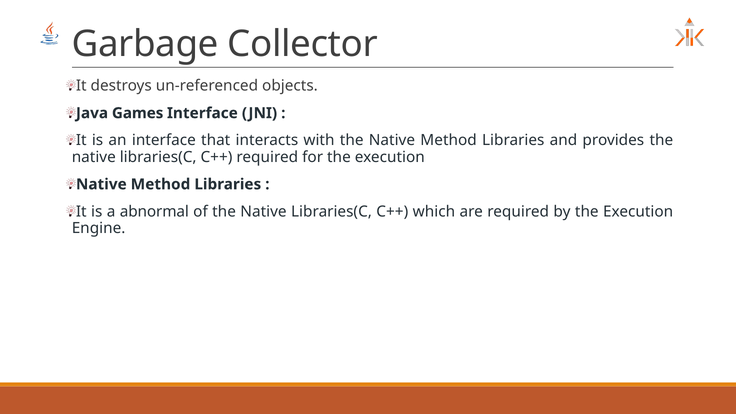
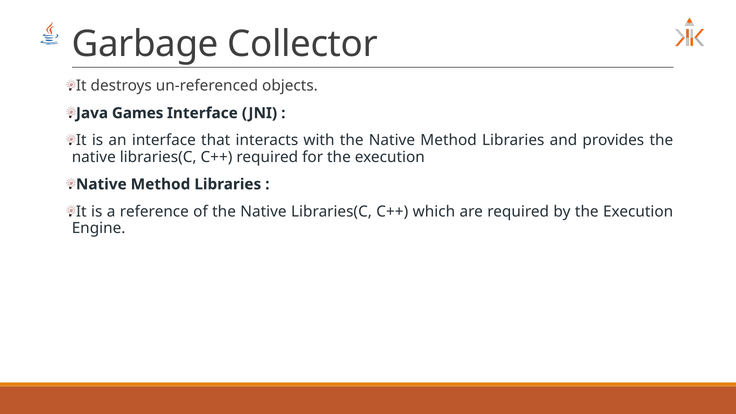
abnormal: abnormal -> reference (154, 212)
